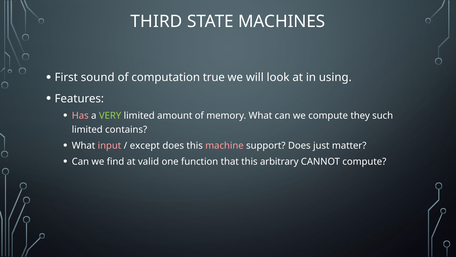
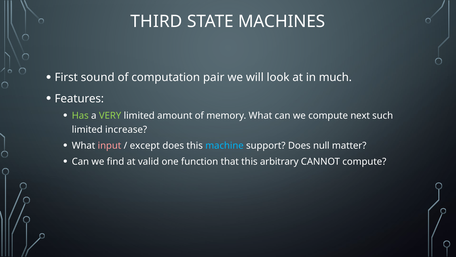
true: true -> pair (214, 77)
using: using -> much (335, 77)
Has colour: pink -> light green (80, 116)
they: they -> next (360, 116)
contains: contains -> increase (126, 129)
machine colour: pink -> light blue (224, 145)
just: just -> null (321, 145)
